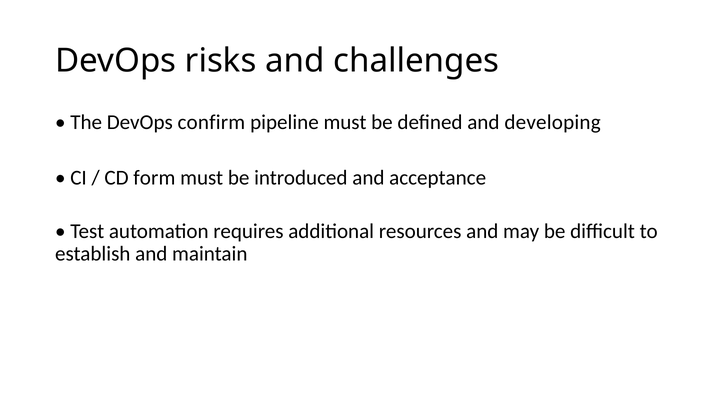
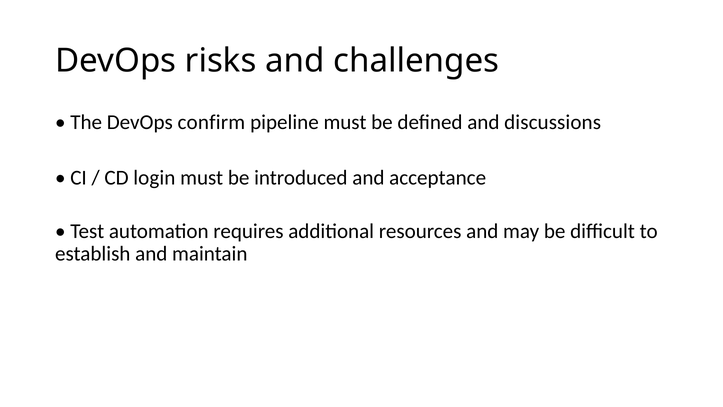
developing: developing -> discussions (553, 122)
form: form -> login (154, 178)
